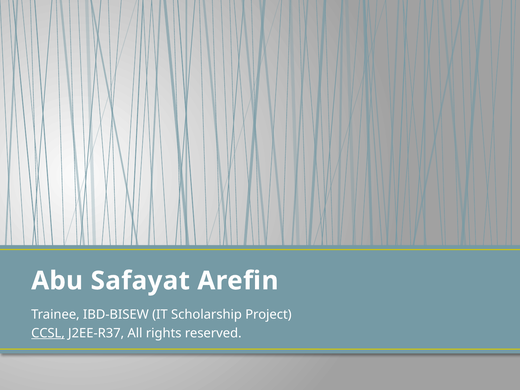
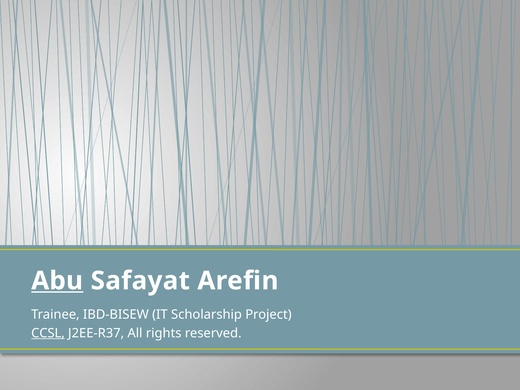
Abu underline: none -> present (57, 281)
